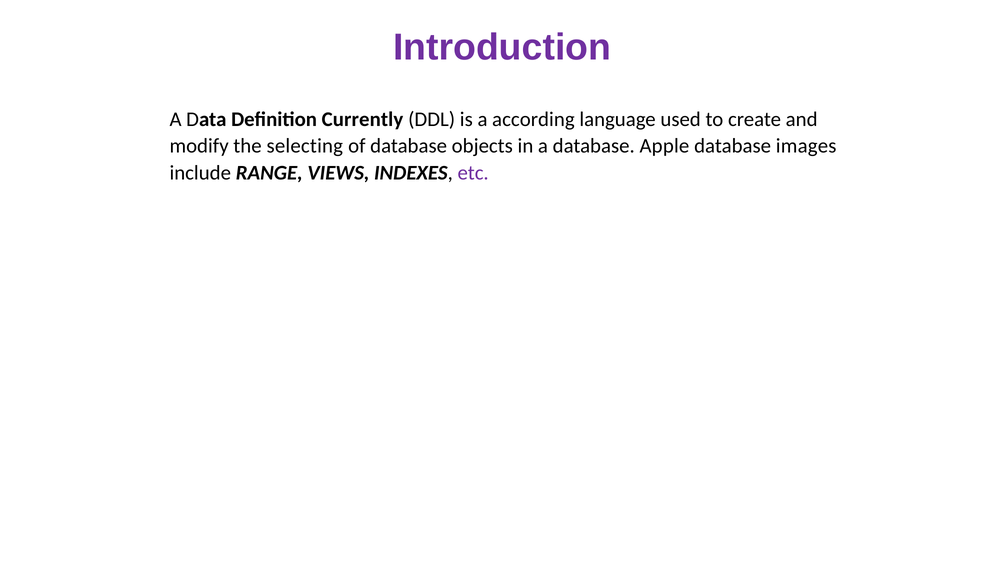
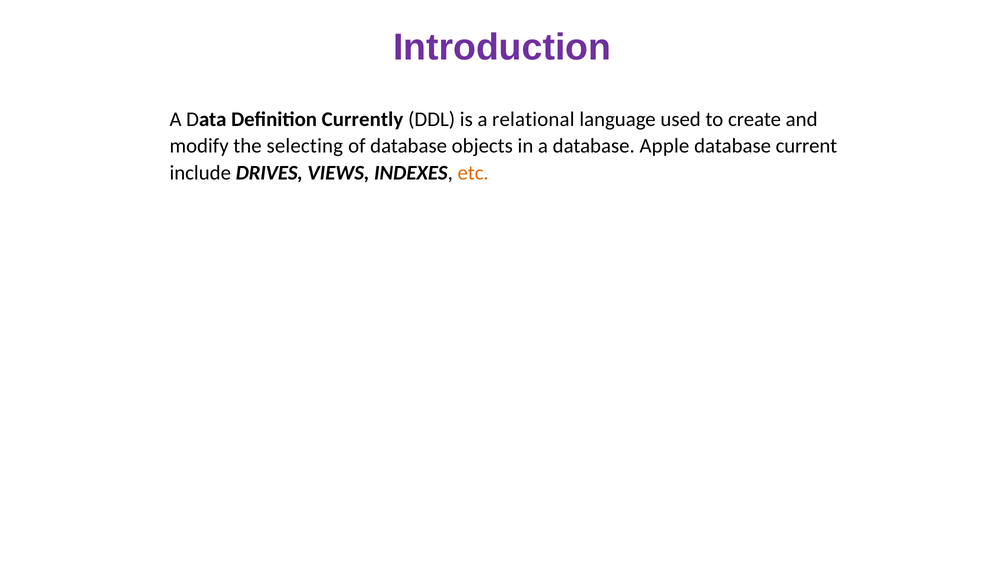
according: according -> relational (533, 119)
images: images -> current (806, 146)
RANGE: RANGE -> DRIVES (269, 173)
etc colour: purple -> orange (473, 173)
